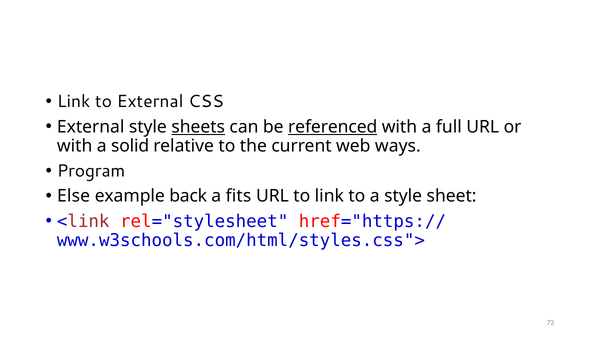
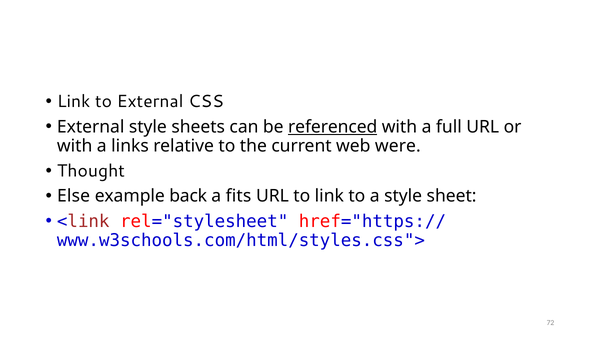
sheets underline: present -> none (198, 127)
solid: solid -> links (130, 146)
ways: ways -> were (398, 146)
Program: Program -> Thought (91, 171)
